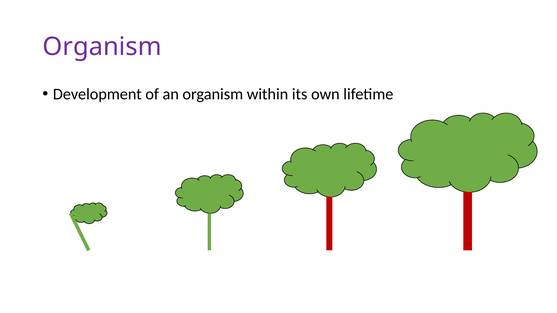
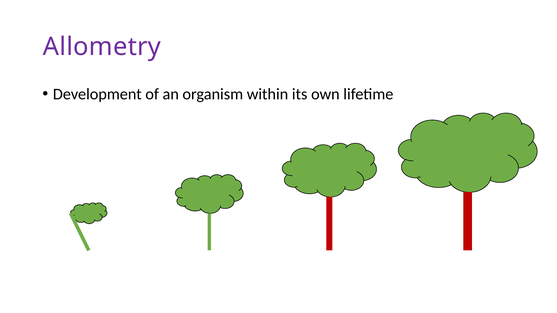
Organism: Organism -> Allometry (102, 47)
